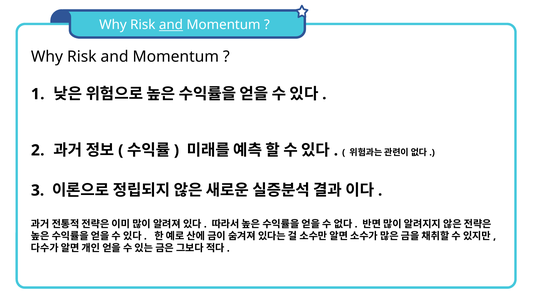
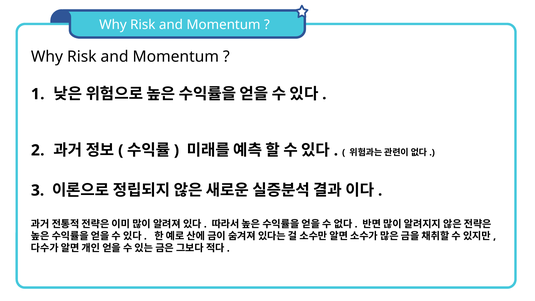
and underline: present -> none (171, 25)
